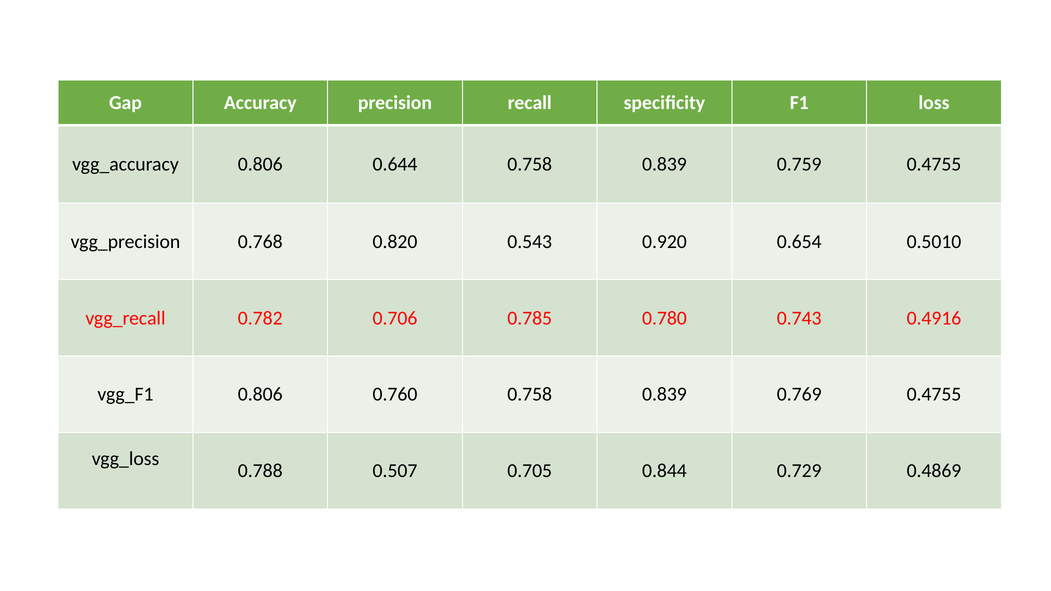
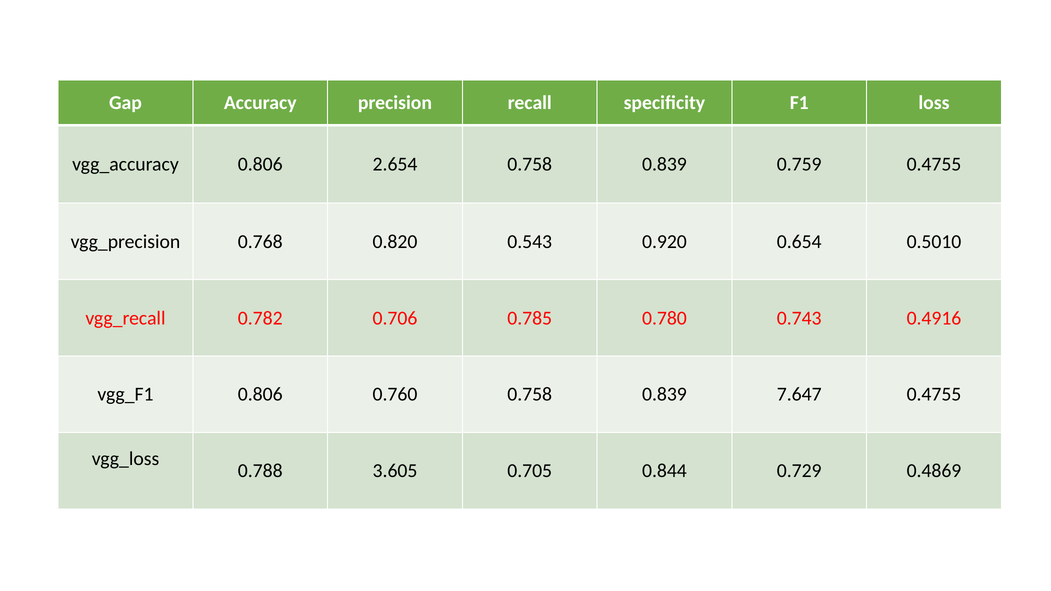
0.644: 0.644 -> 2.654 (395, 164)
0.769: 0.769 -> 7.647 (799, 395)
0.507: 0.507 -> 3.605 (395, 471)
